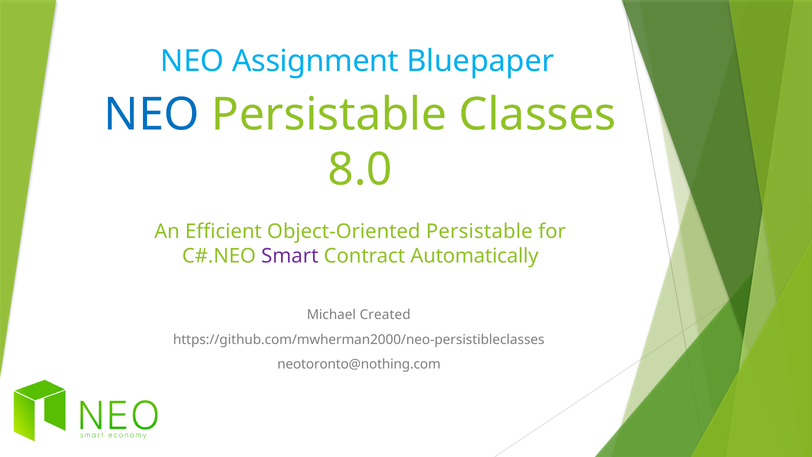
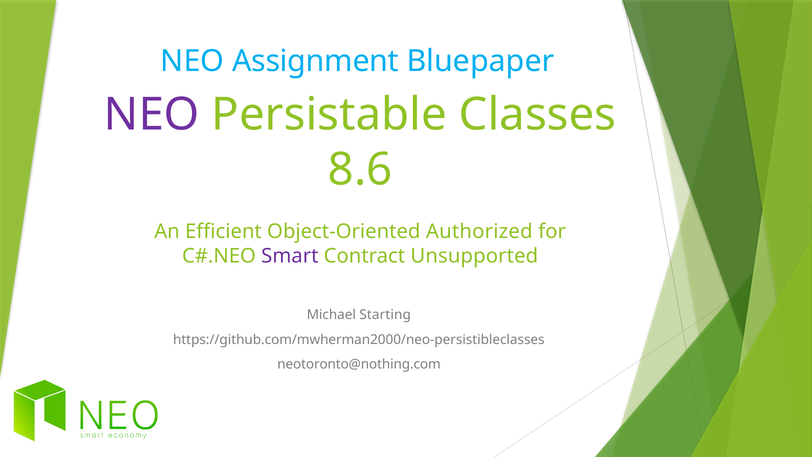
NEO colour: blue -> purple (152, 115)
8.0: 8.0 -> 8.6 (360, 169)
Object-Oriented Persistable: Persistable -> Authorized (479, 232)
Automatically: Automatically -> Unsupported (474, 256)
Created: Created -> Starting (385, 315)
